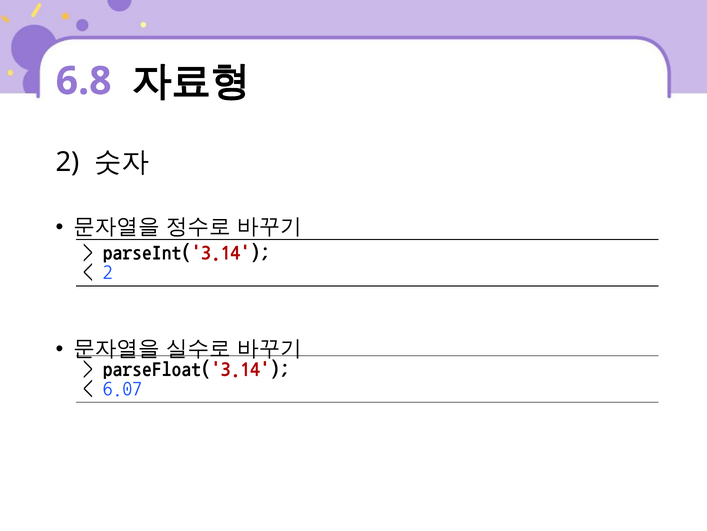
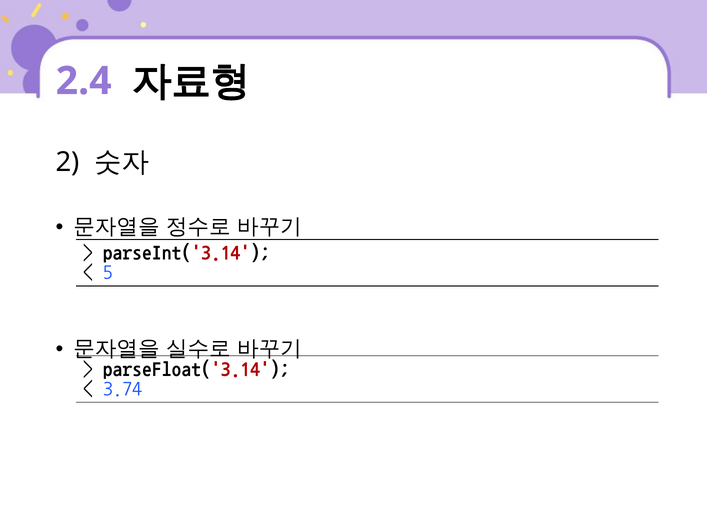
6.8: 6.8 -> 2.4 (84, 81)
2: 2 -> 5 (108, 272)
6.07: 6.07 -> 3.74 (122, 388)
